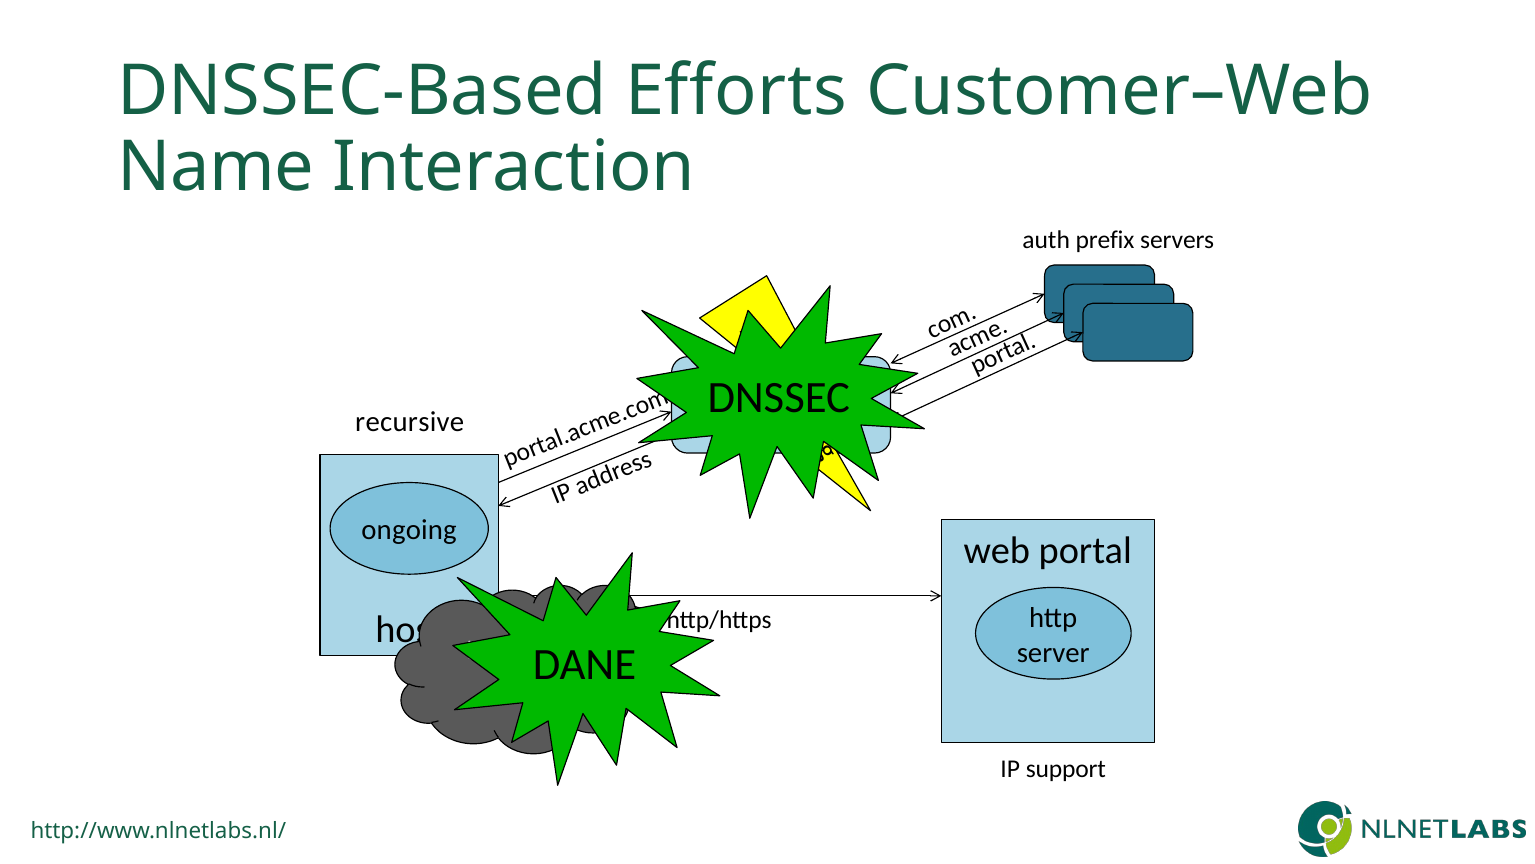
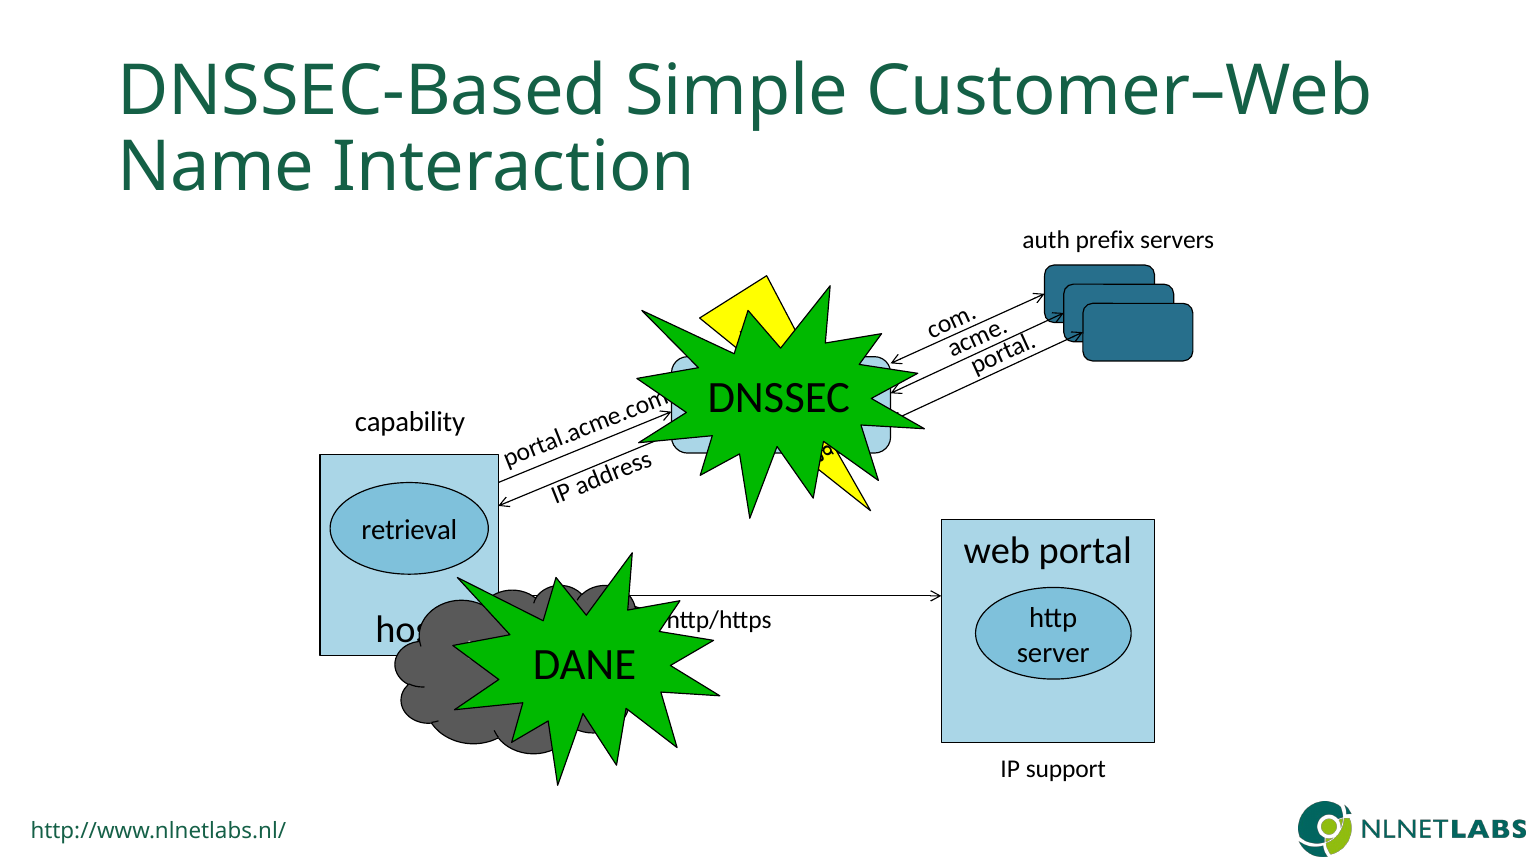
Efforts: Efforts -> Simple (737, 91)
recursive: recursive -> capability (410, 422)
ongoing: ongoing -> retrieval (409, 530)
